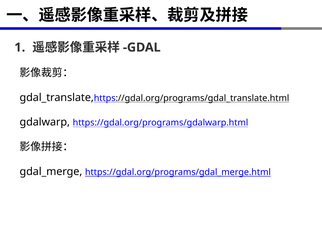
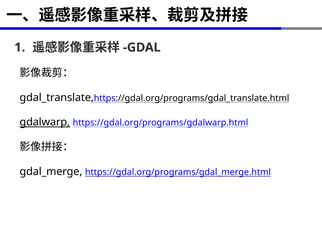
gdalwarp underline: none -> present (45, 122)
